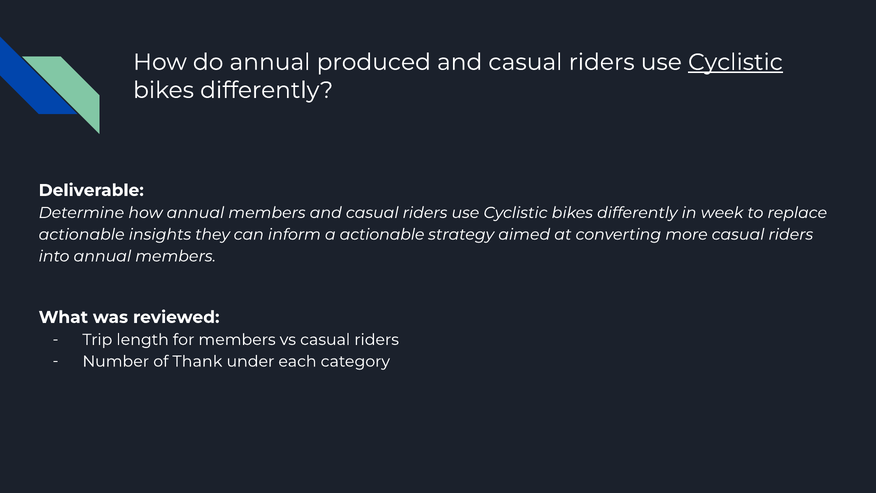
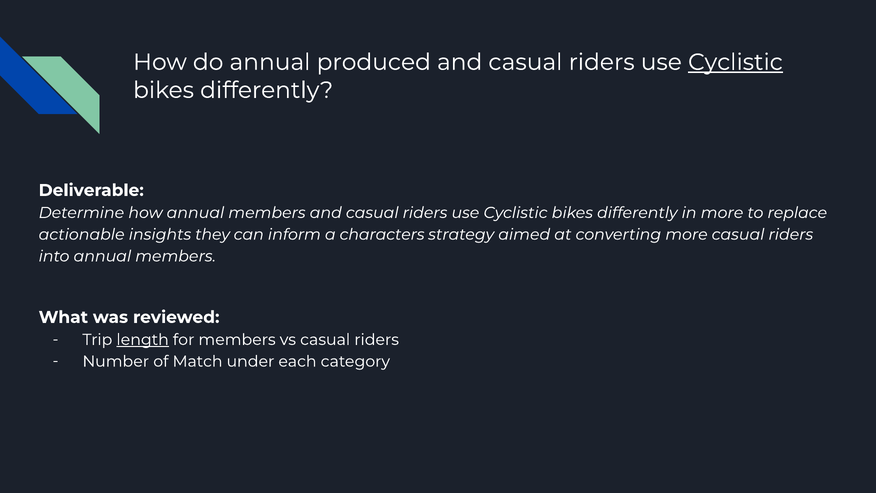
in week: week -> more (722, 213)
a actionable: actionable -> characters (382, 234)
length underline: none -> present (143, 340)
Thank: Thank -> Match (198, 361)
